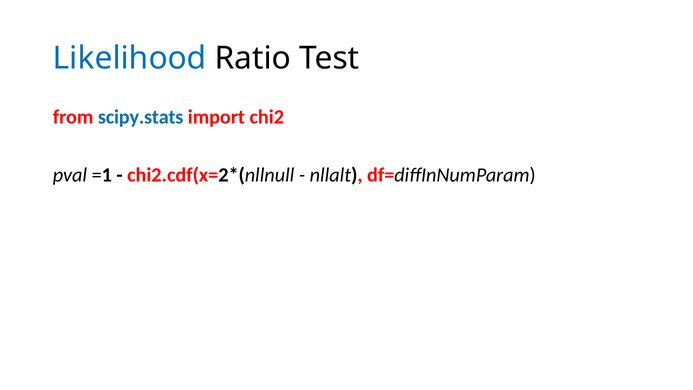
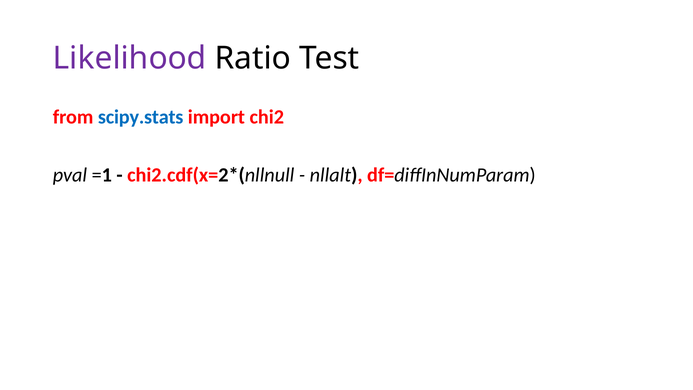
Likelihood colour: blue -> purple (130, 58)
